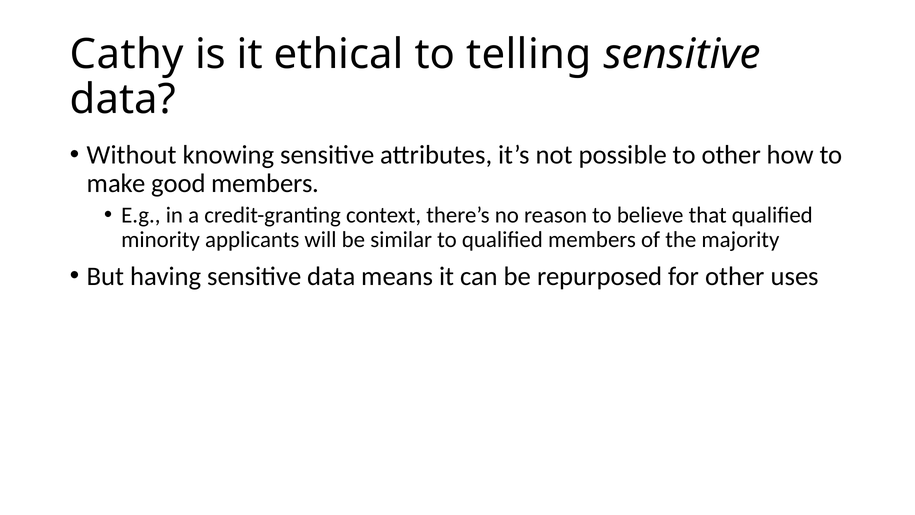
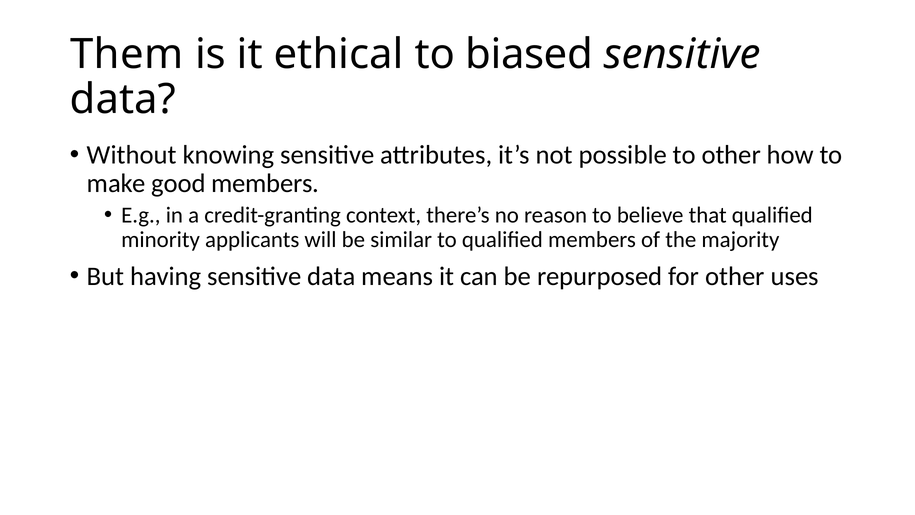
Cathy: Cathy -> Them (127, 54)
telling: telling -> biased (529, 54)
